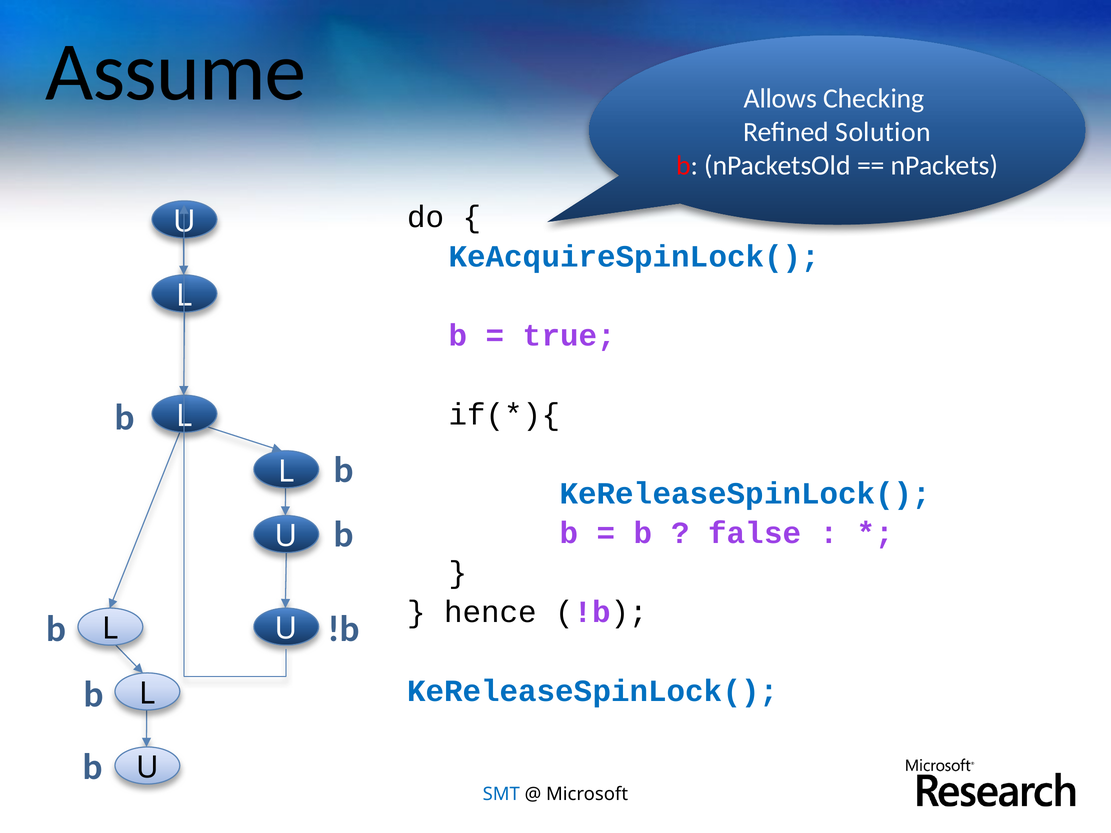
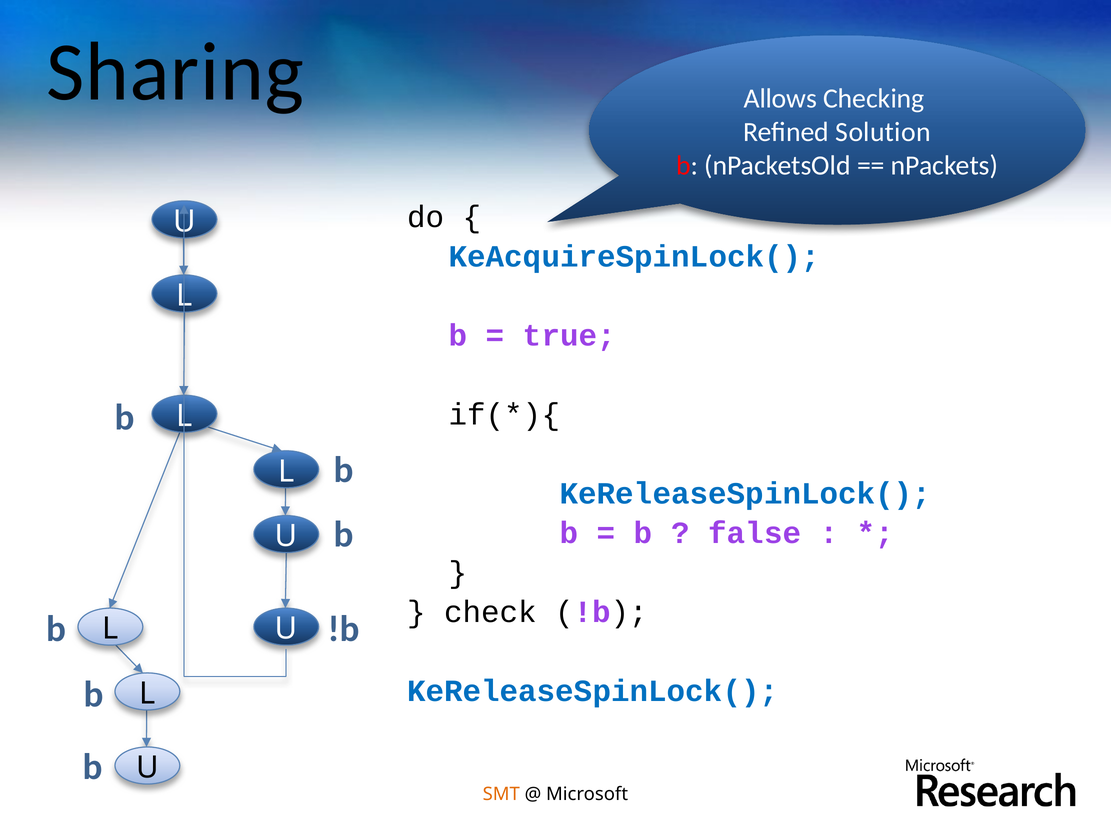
Assume: Assume -> Sharing (175, 72)
hence: hence -> check (490, 612)
SMT colour: blue -> orange (501, 794)
